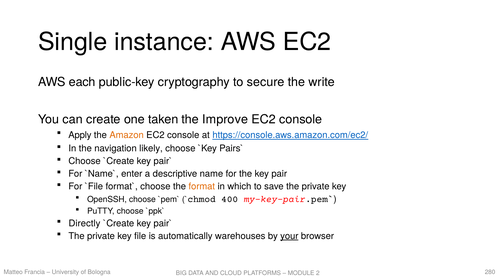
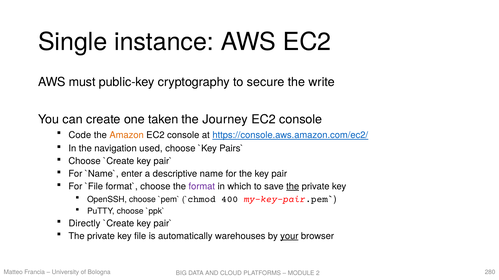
each: each -> must (82, 82)
Improve: Improve -> Journey (225, 120)
Apply: Apply -> Code (80, 135)
likely: likely -> used (151, 149)
format colour: orange -> purple (202, 187)
the underline: none -> present (293, 187)
